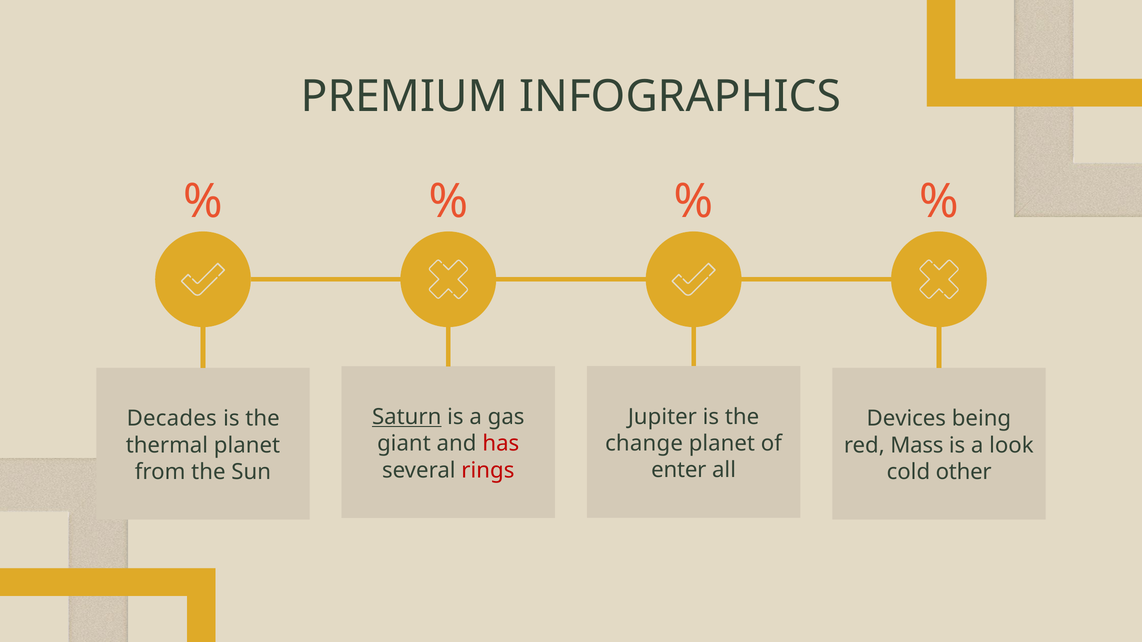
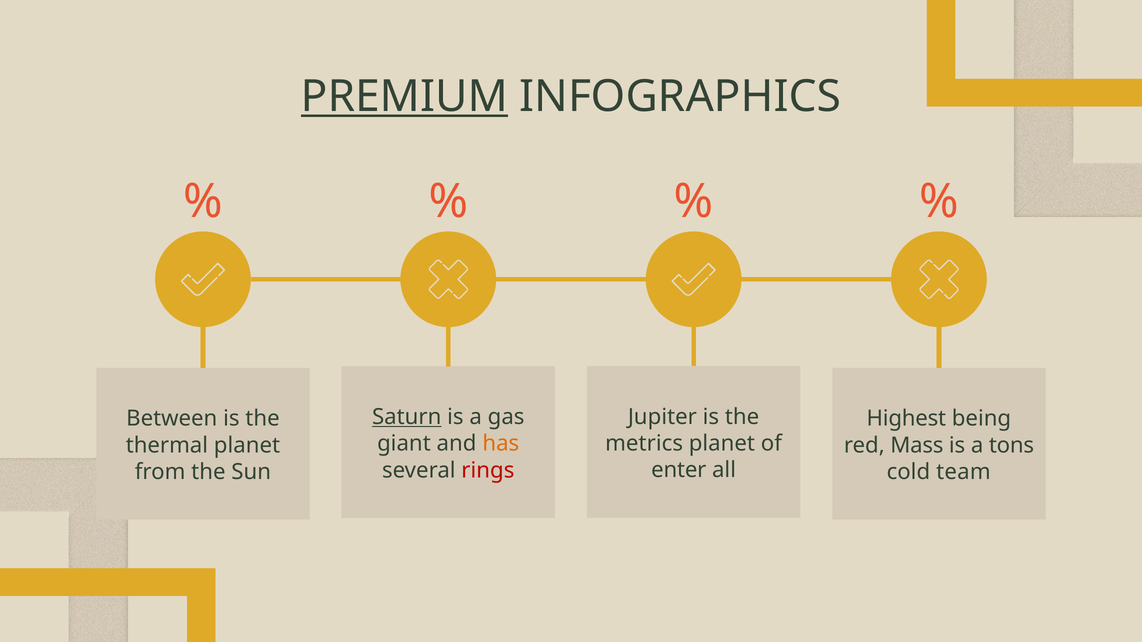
PREMIUM underline: none -> present (404, 97)
Decades: Decades -> Between (172, 419)
Devices: Devices -> Highest (906, 419)
change: change -> metrics (644, 444)
has colour: red -> orange (501, 444)
look: look -> tons (1012, 446)
other: other -> team (963, 472)
